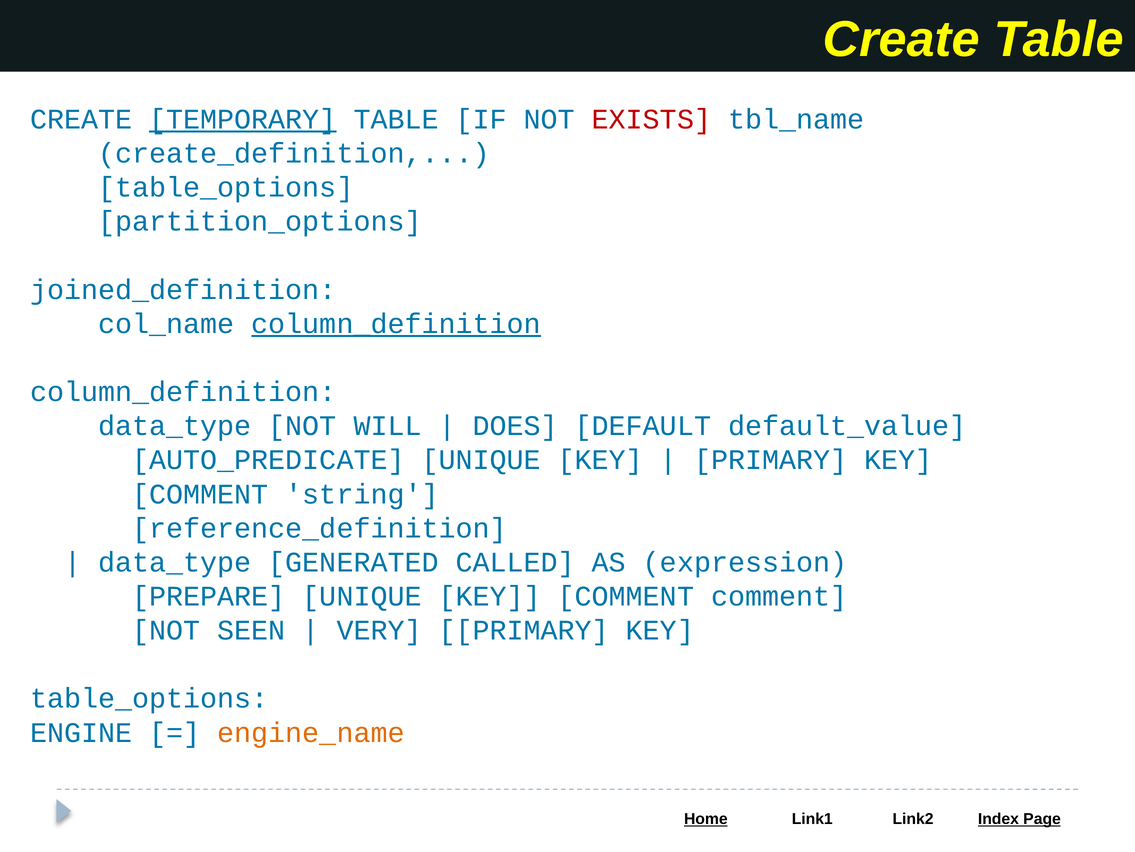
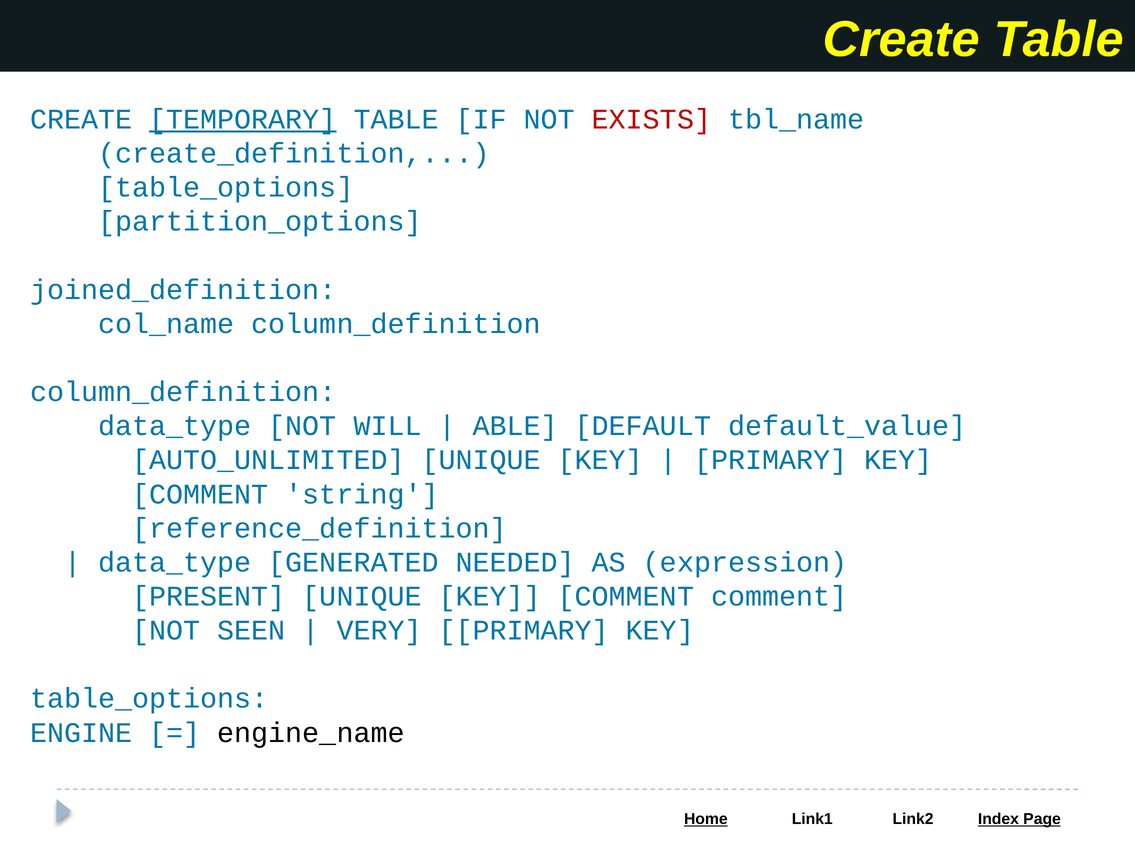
column_definition underline: present -> none (396, 323)
DOES: DOES -> ABLE (515, 426)
AUTO_PREDICATE: AUTO_PREDICATE -> AUTO_UNLIMITED (268, 460)
CALLED: CALLED -> NEEDED (515, 562)
PREPARE: PREPARE -> PRESENT (209, 596)
engine_name colour: orange -> black (311, 732)
